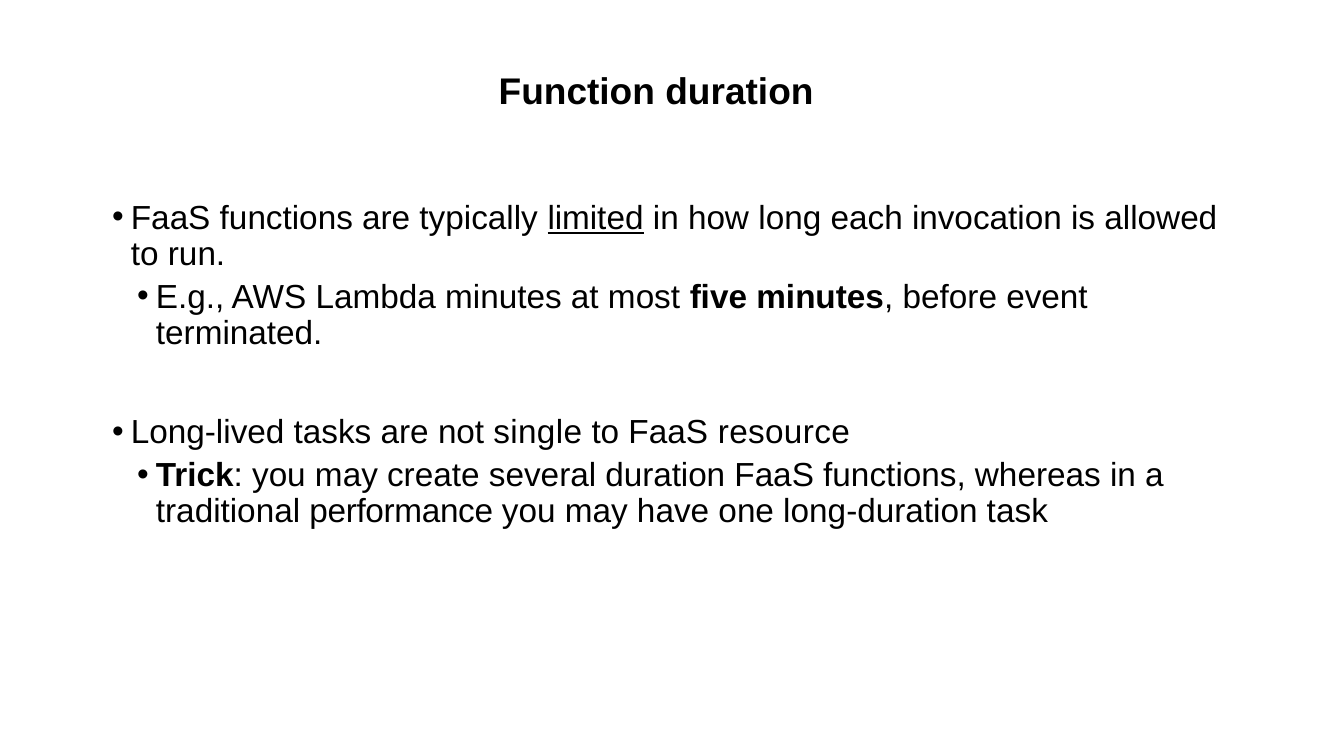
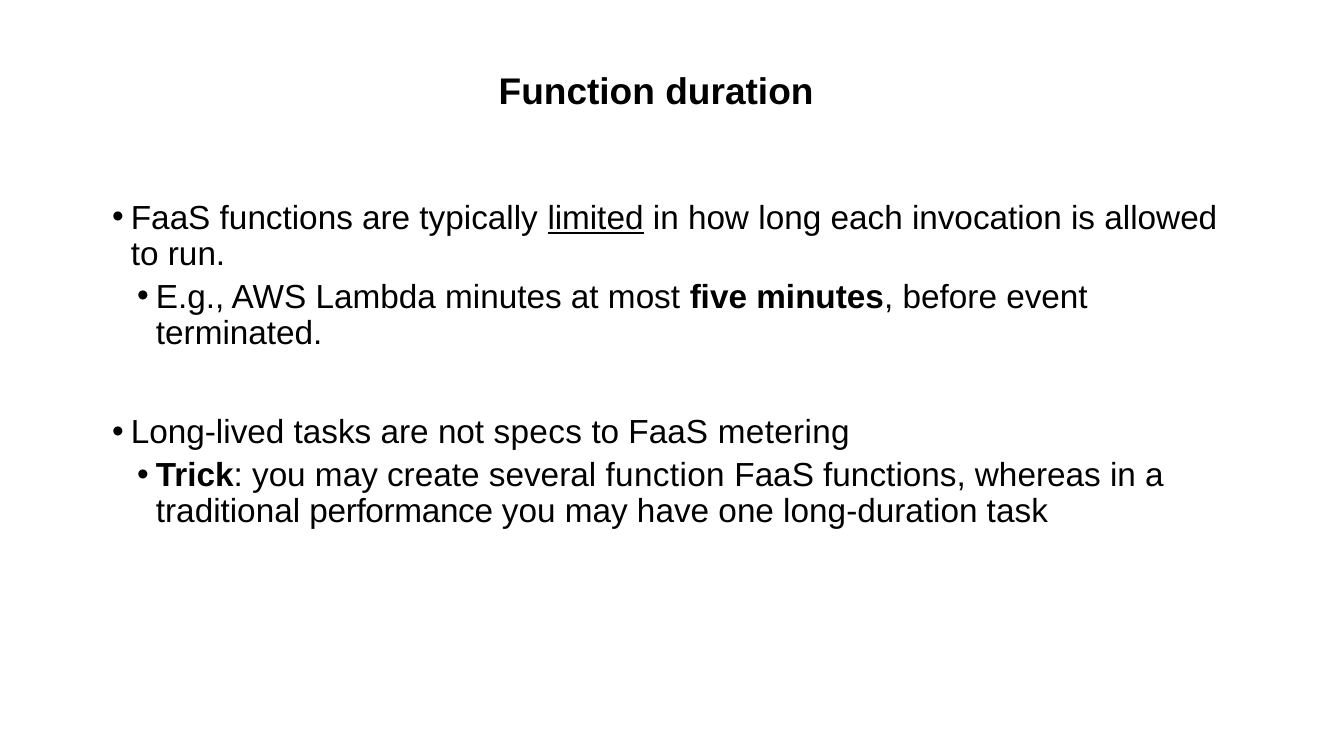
single: single -> specs (538, 433)
resource: resource -> metering (784, 433)
several duration: duration -> function (665, 476)
